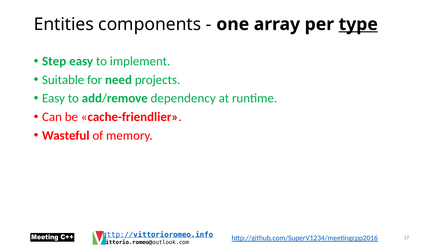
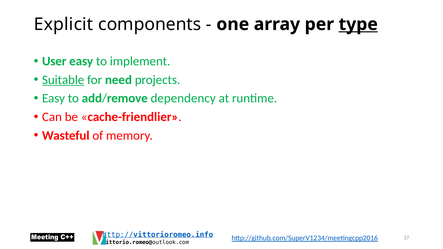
Entities: Entities -> Explicit (64, 24)
Step: Step -> User (54, 61)
Suitable underline: none -> present (63, 80)
